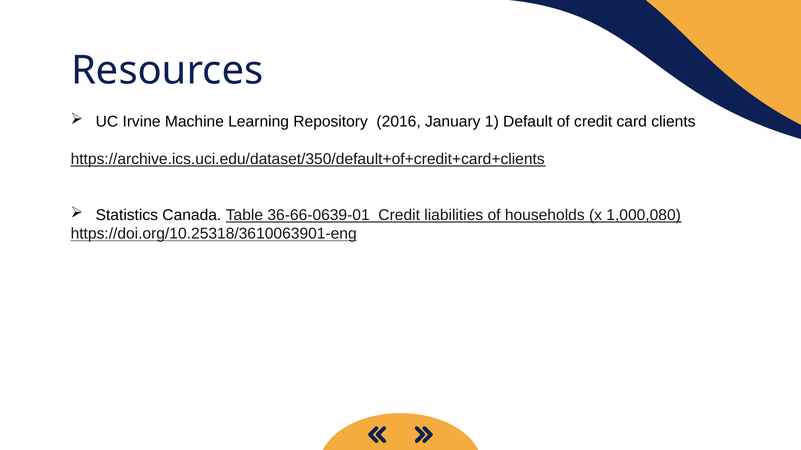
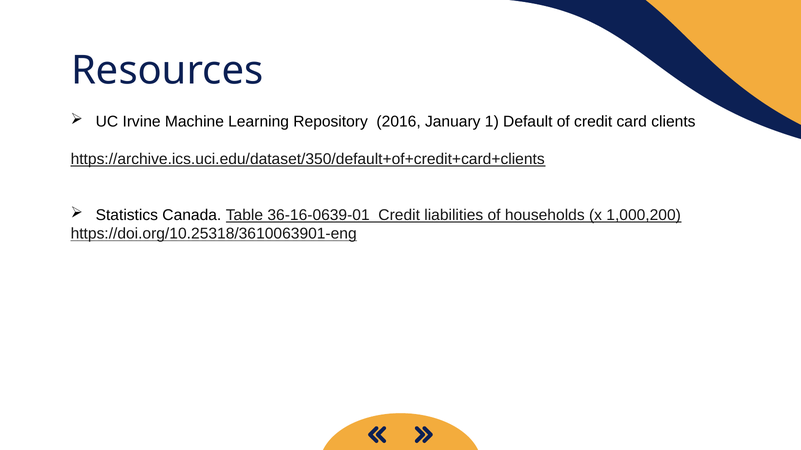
36-66-0639-01: 36-66-0639-01 -> 36-16-0639-01 (319, 215)
1,000,080: 1,000,080 -> 1,000,200 (644, 215)
